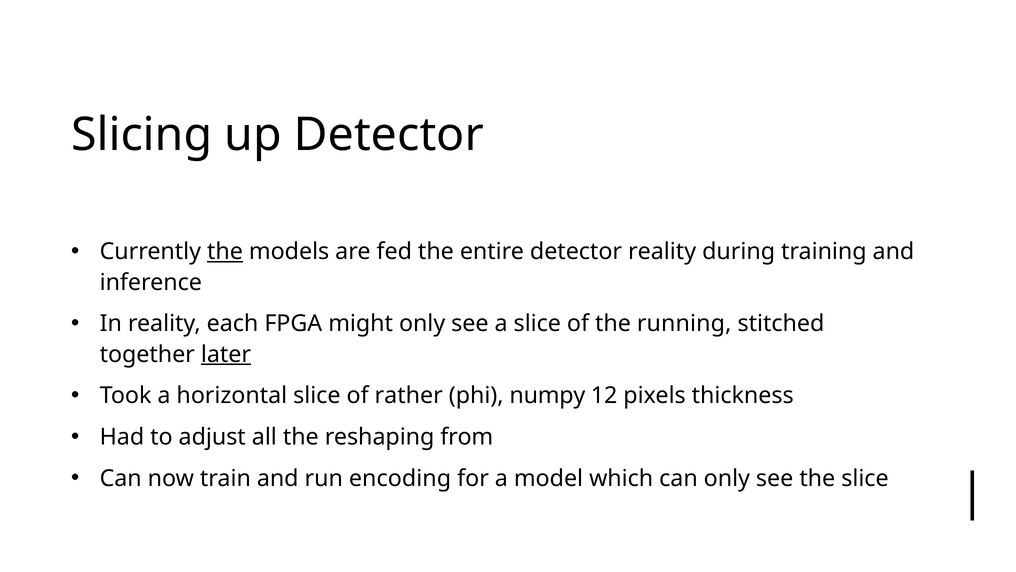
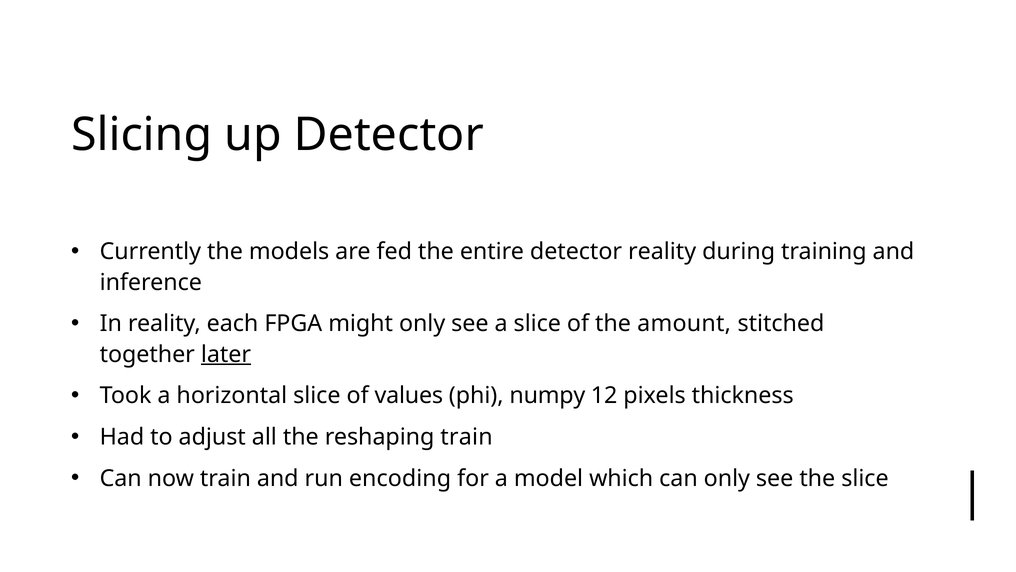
the underline: present -> none (225, 251)
running: running -> amount (684, 323)
rather: rather -> values (409, 395)
reshaping from: from -> train (467, 437)
